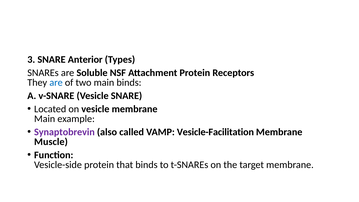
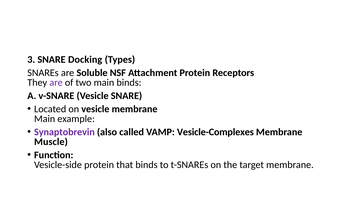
Anterior: Anterior -> Docking (85, 60)
are colour: blue -> purple (56, 83)
Vesicle-Facilitation: Vesicle-Facilitation -> Vesicle-Complexes (215, 132)
